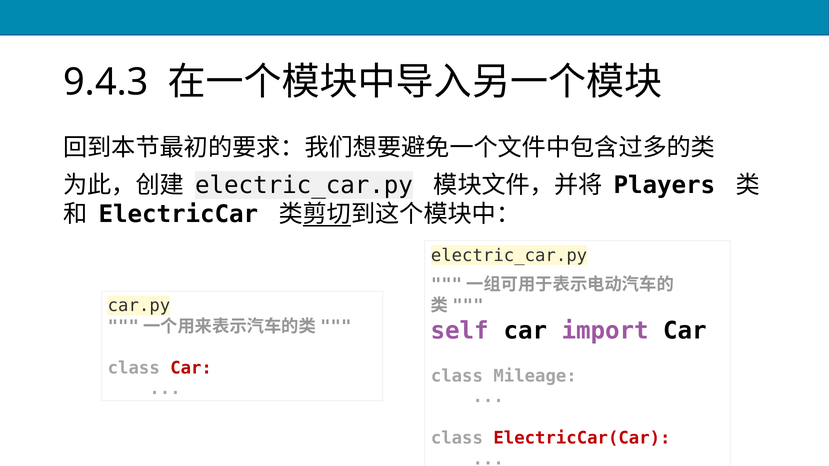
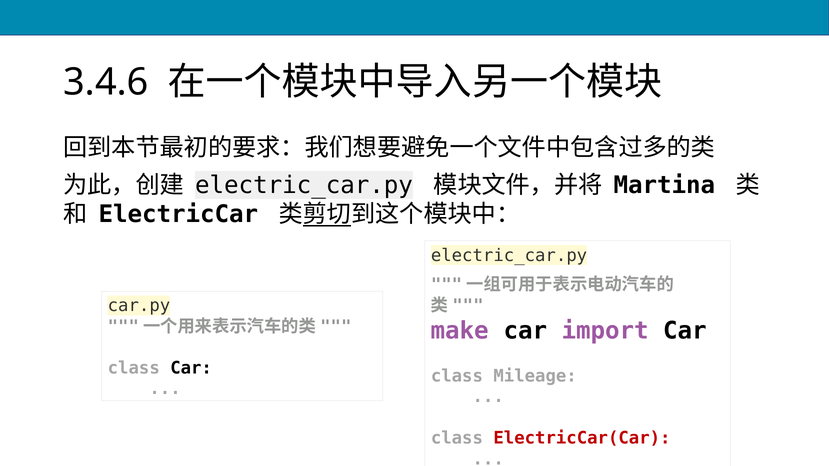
9.4.3: 9.4.3 -> 3.4.6 (106, 82)
Players: Players -> Martina (664, 185)
self: self -> make (460, 331)
Car colour: red -> black (191, 368)
